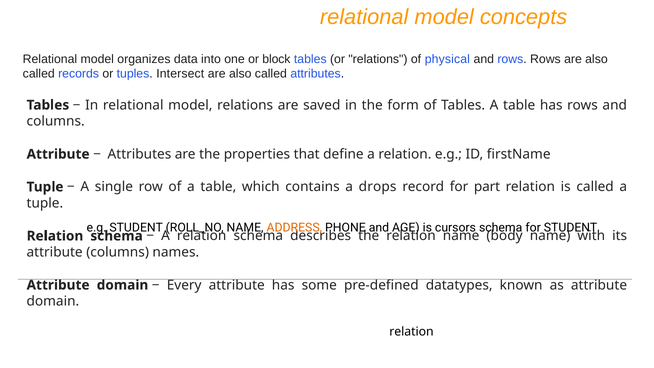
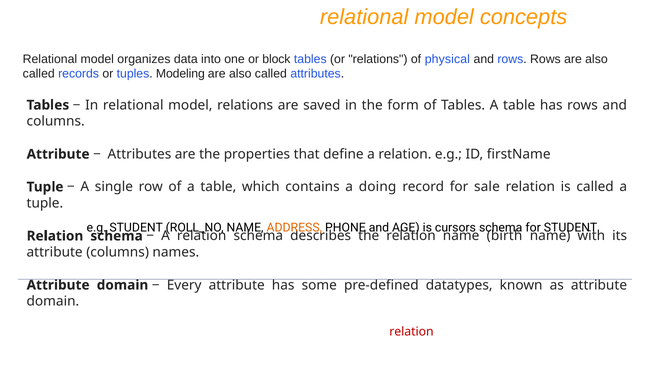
Intersect: Intersect -> Modeling (180, 74)
drops: drops -> doing (378, 187)
part: part -> sale (487, 187)
body: body -> birth (504, 236)
relation colour: black -> red (411, 331)
